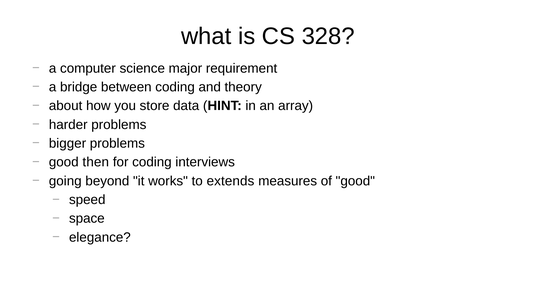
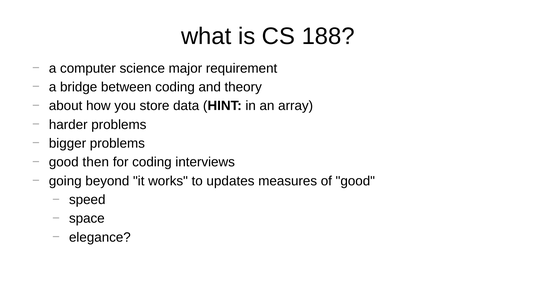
328: 328 -> 188 (328, 36)
extends: extends -> updates (230, 181)
